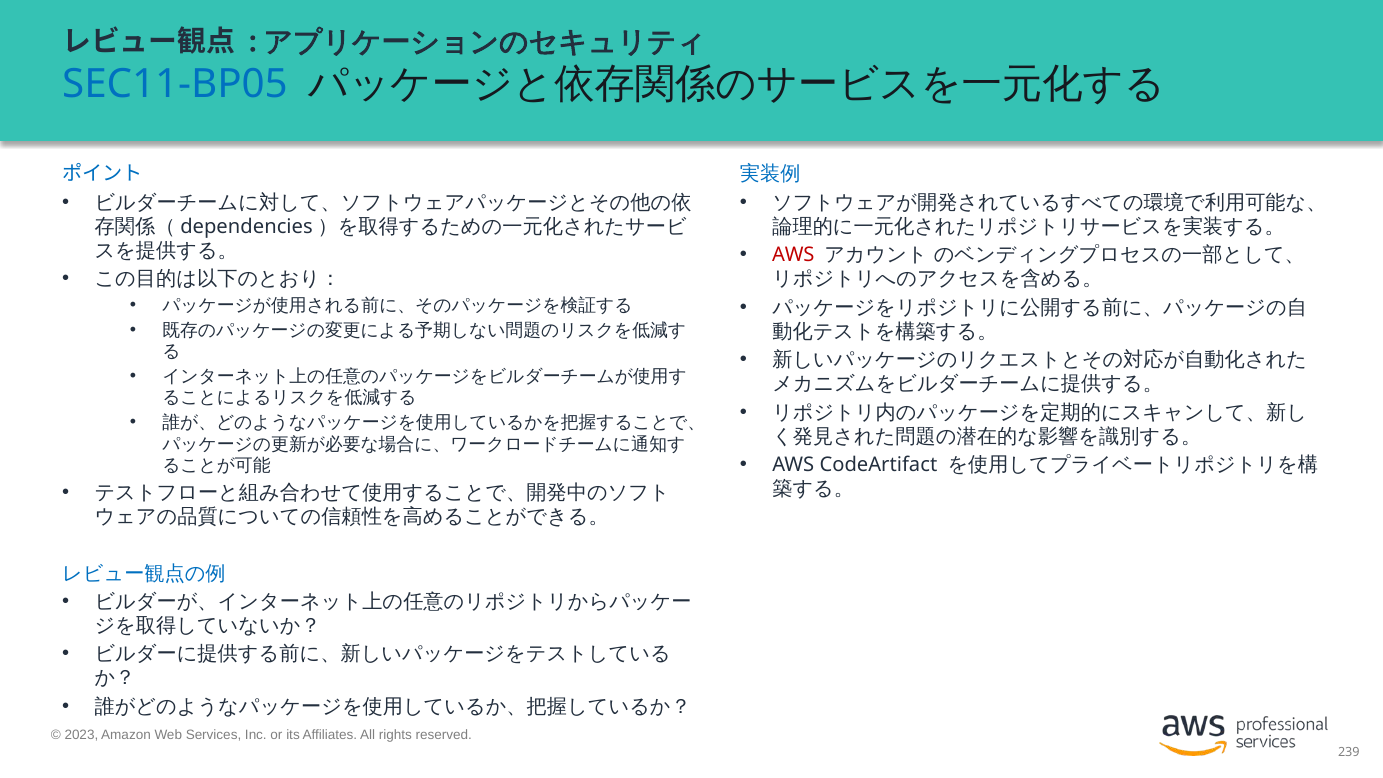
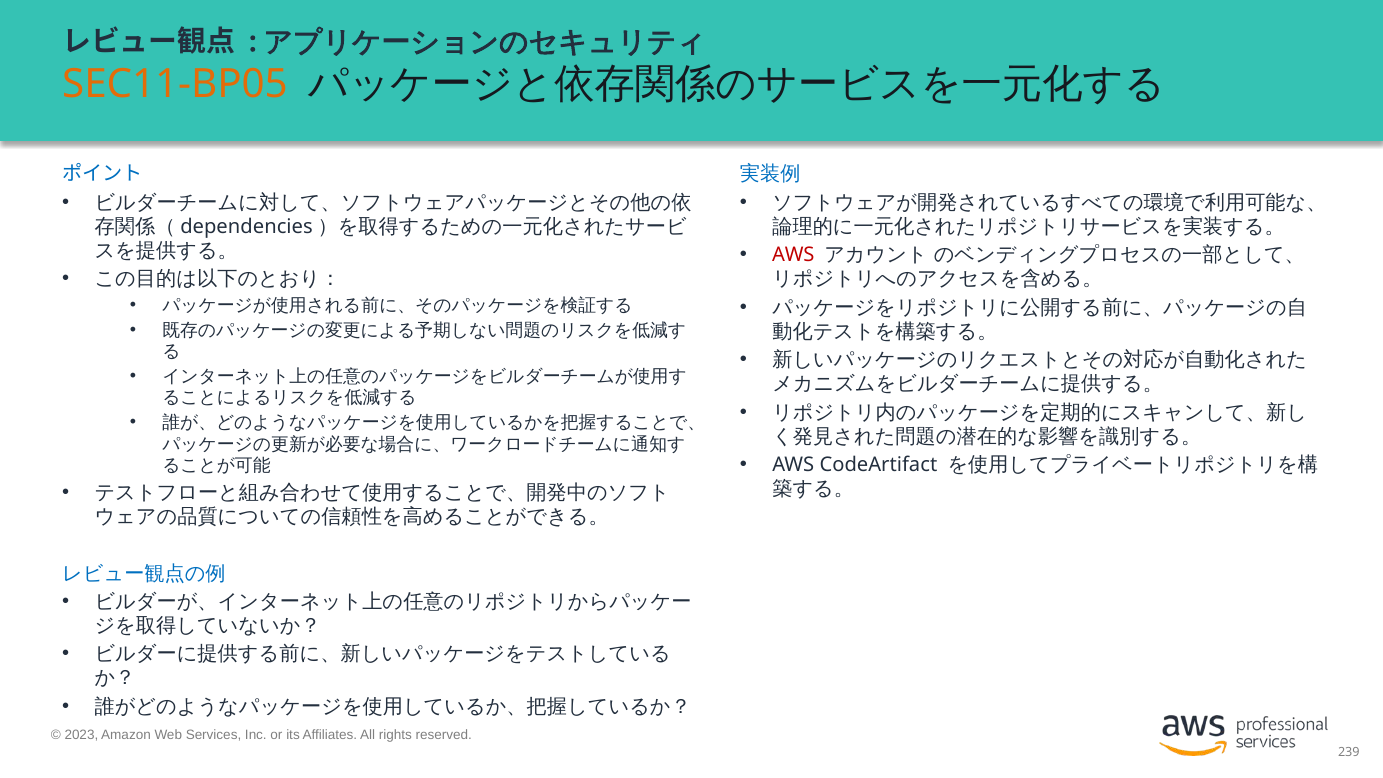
SEC11-BP05 colour: blue -> orange (175, 84)
